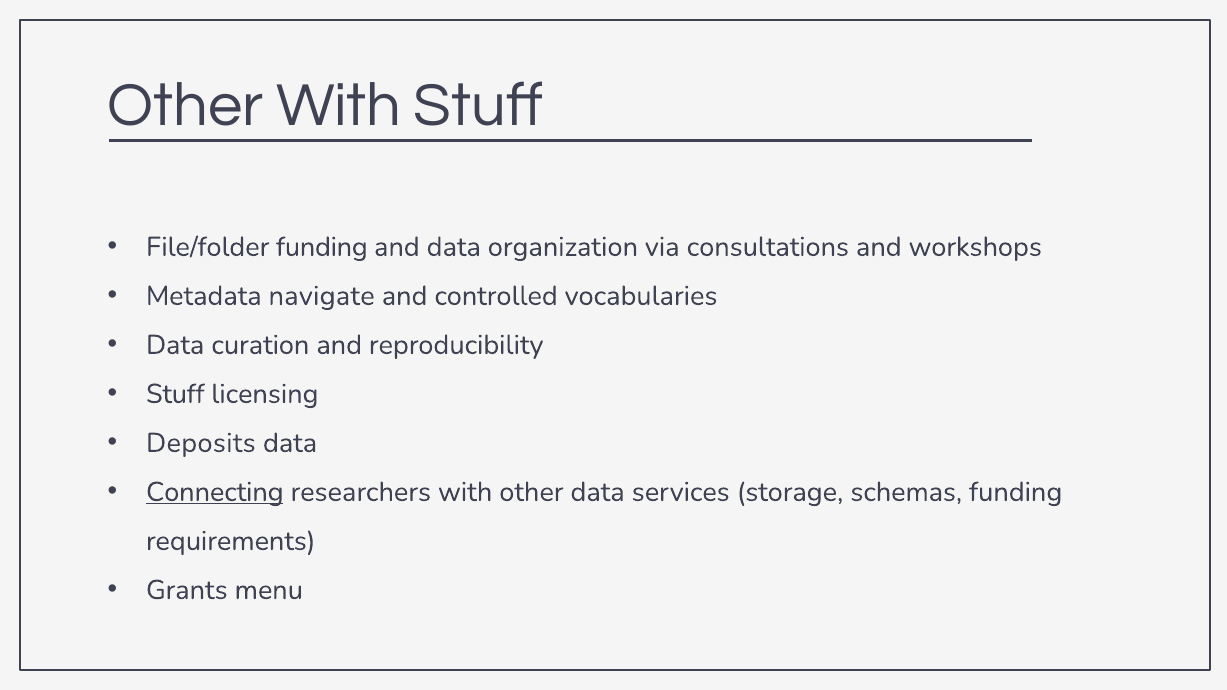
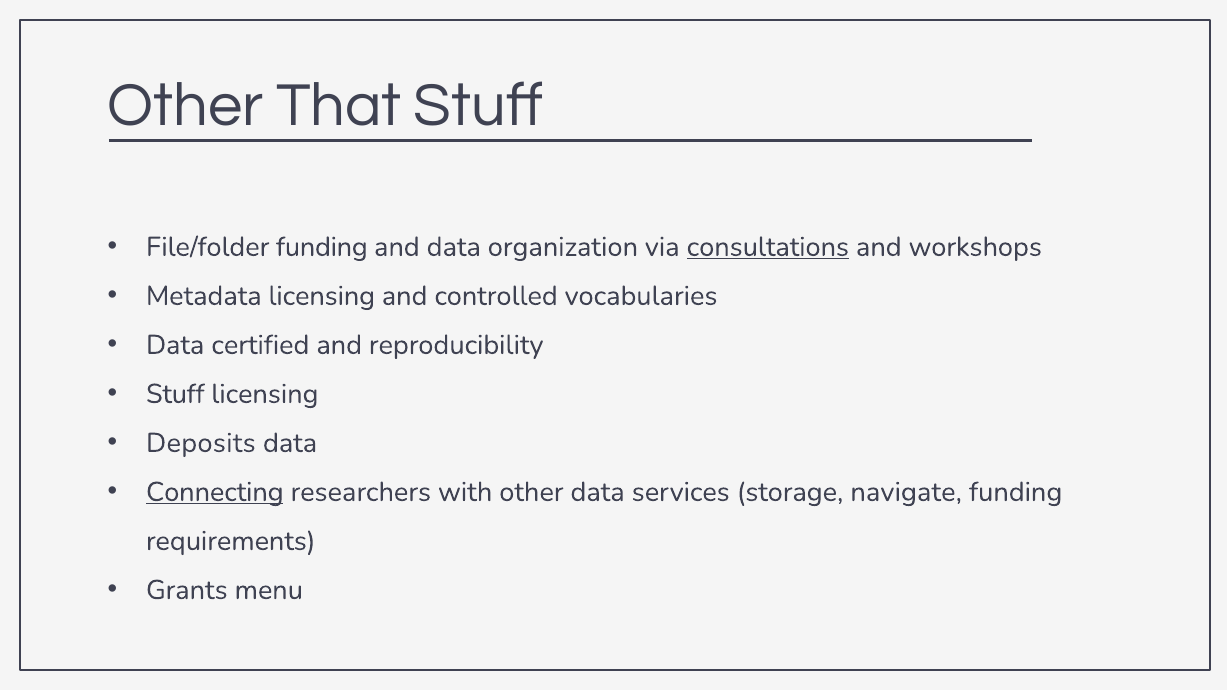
Other With: With -> That (339, 105)
consultations underline: none -> present (768, 247)
Metadata navigate: navigate -> licensing (322, 296)
curation: curation -> certified (260, 345)
schemas: schemas -> navigate (906, 492)
